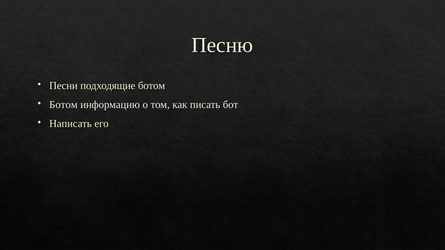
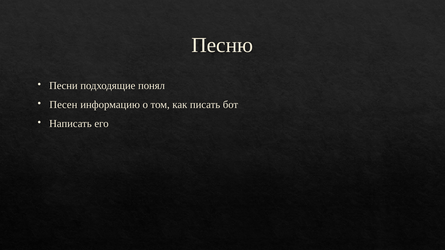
подходящие ботом: ботом -> понял (152, 86)
Ботом: Ботом -> Песен (63, 105)
